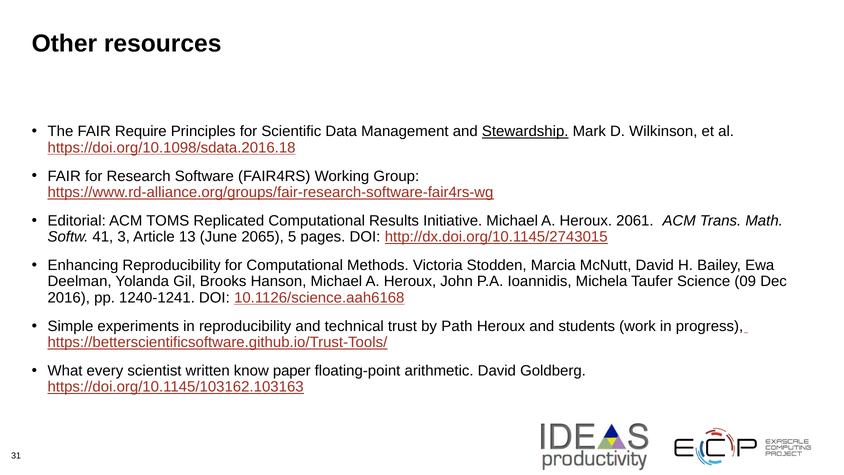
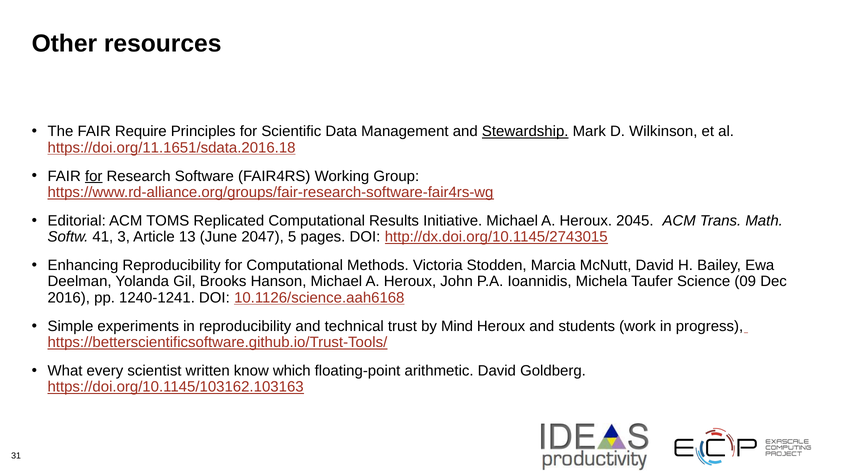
https://doi.org/10.1098/sdata.2016.18: https://doi.org/10.1098/sdata.2016.18 -> https://doi.org/11.1651/sdata.2016.18 (172, 148)
for underline: none -> present (94, 176)
2061: 2061 -> 2045 (635, 221)
2065: 2065 -> 2047 (263, 237)
Path: Path -> Mind (457, 326)
paper: paper -> which (292, 371)
